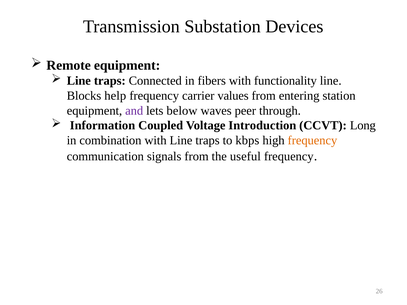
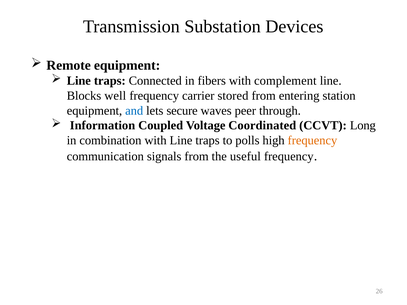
functionality: functionality -> complement (285, 81)
help: help -> well (115, 96)
values: values -> stored (233, 96)
and colour: purple -> blue (134, 111)
below: below -> secure (182, 111)
Introduction: Introduction -> Coordinated (262, 126)
kbps: kbps -> polls (247, 141)
